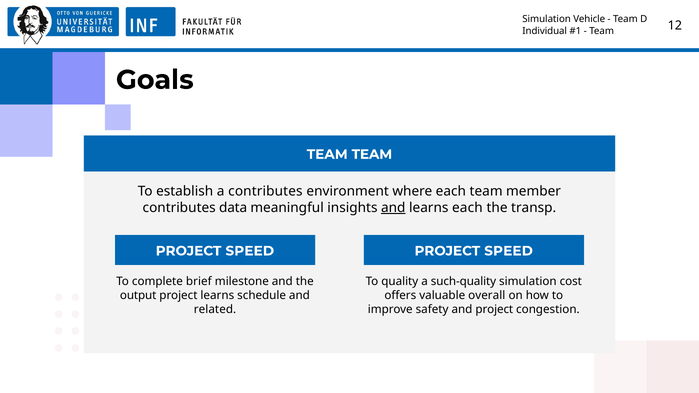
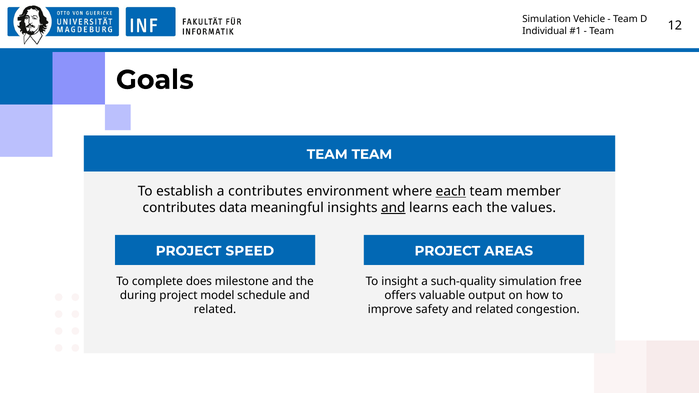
each underline: none -> present (451, 191)
transp: transp -> values (534, 208)
SPEED: SPEED -> AREAS (509, 251)
brief: brief -> does (199, 281)
quality: quality -> insight (400, 281)
cost: cost -> free (571, 281)
output: output -> during (138, 295)
project learns: learns -> model (217, 295)
overall: overall -> output (487, 295)
safety and project: project -> related (494, 309)
